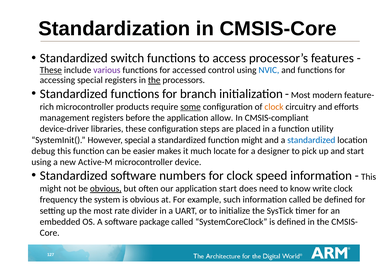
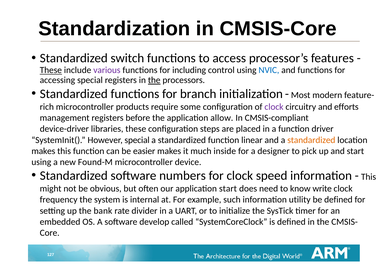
accessed: accessed -> including (189, 70)
some underline: present -> none (191, 107)
clock colour: orange -> purple (274, 107)
utility: utility -> driver (323, 129)
function might: might -> linear (252, 140)
standardized colour: blue -> orange (311, 140)
debug: debug -> makes (43, 151)
locate: locate -> inside (225, 151)
Active-M: Active-M -> Found-M (95, 162)
obvious underline: present -> none (106, 189)
is obvious: obvious -> internal (145, 200)
information called: called -> utility (300, 200)
the most: most -> bank (103, 211)
package: package -> develop (154, 222)
